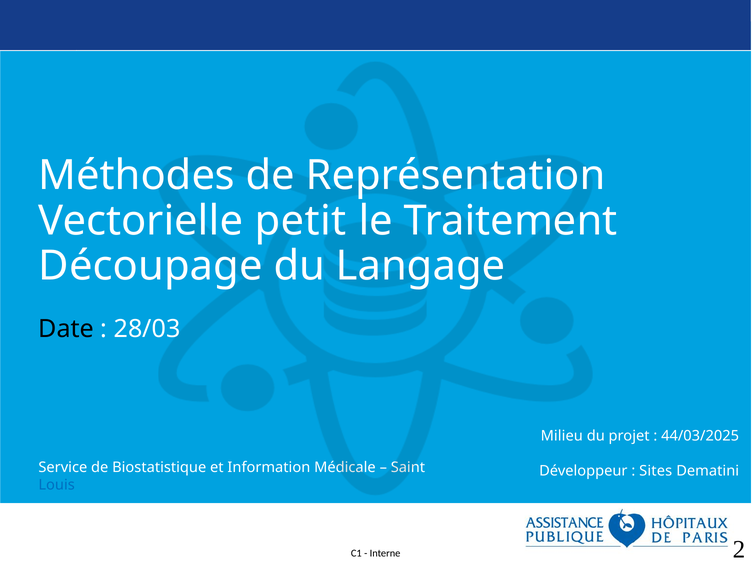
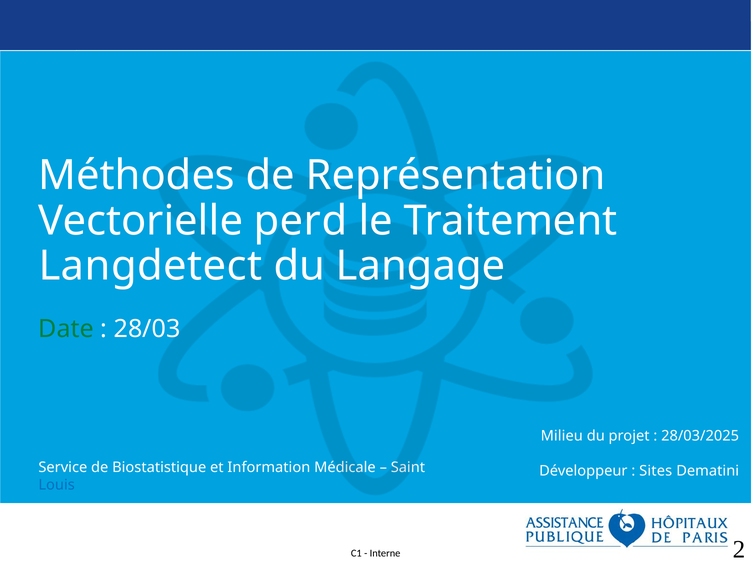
petit: petit -> perd (301, 221)
Découpage: Découpage -> Langdetect (150, 266)
Date colour: black -> green (66, 329)
44/03/2025: 44/03/2025 -> 28/03/2025 (700, 436)
